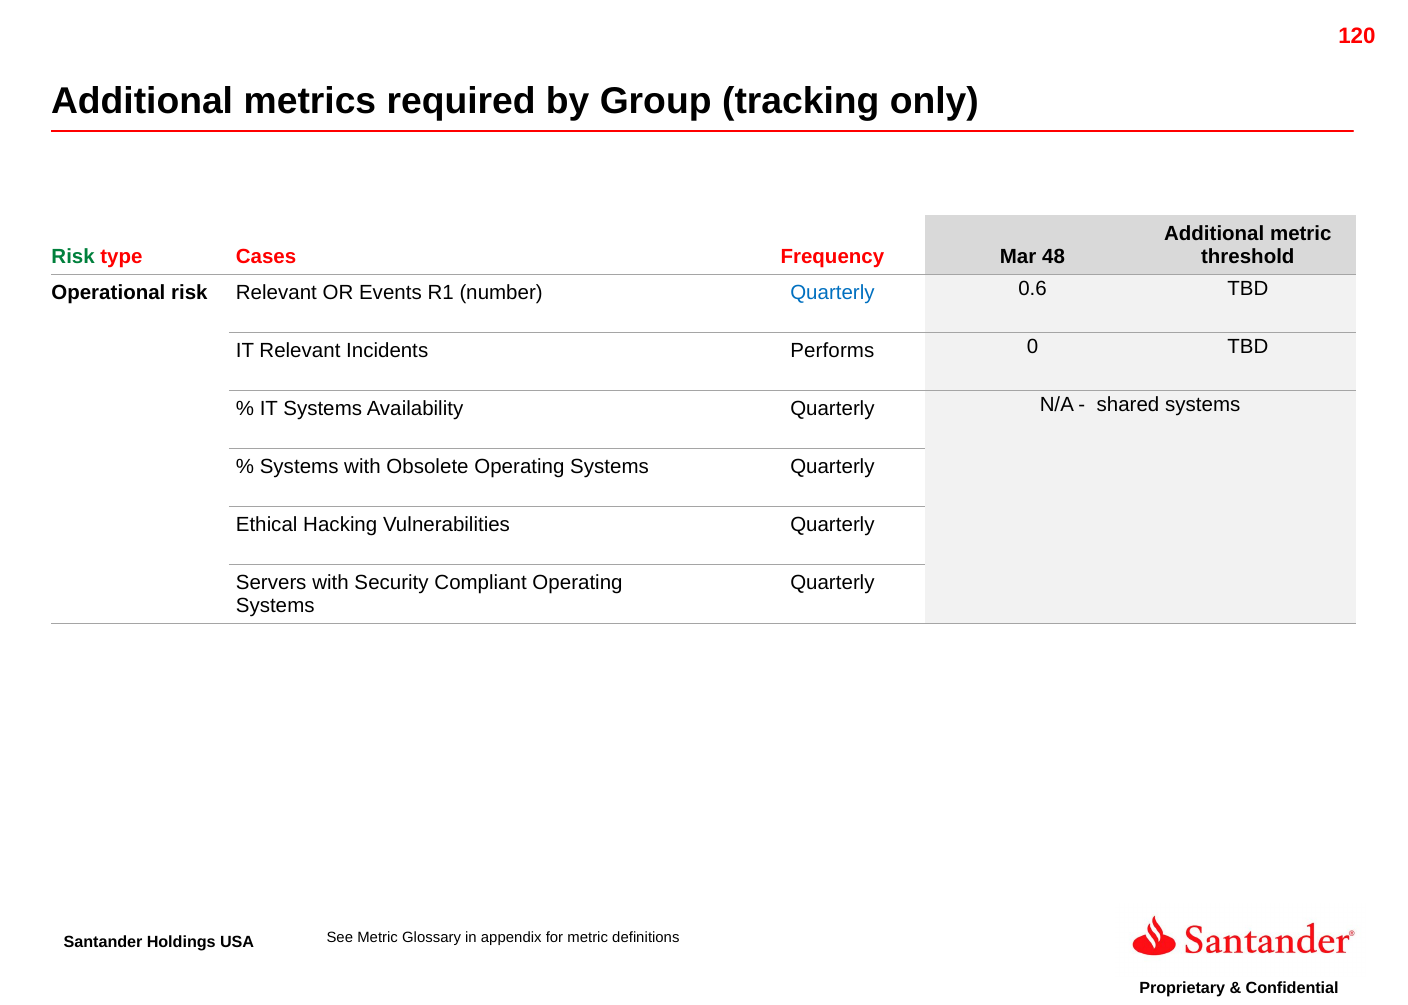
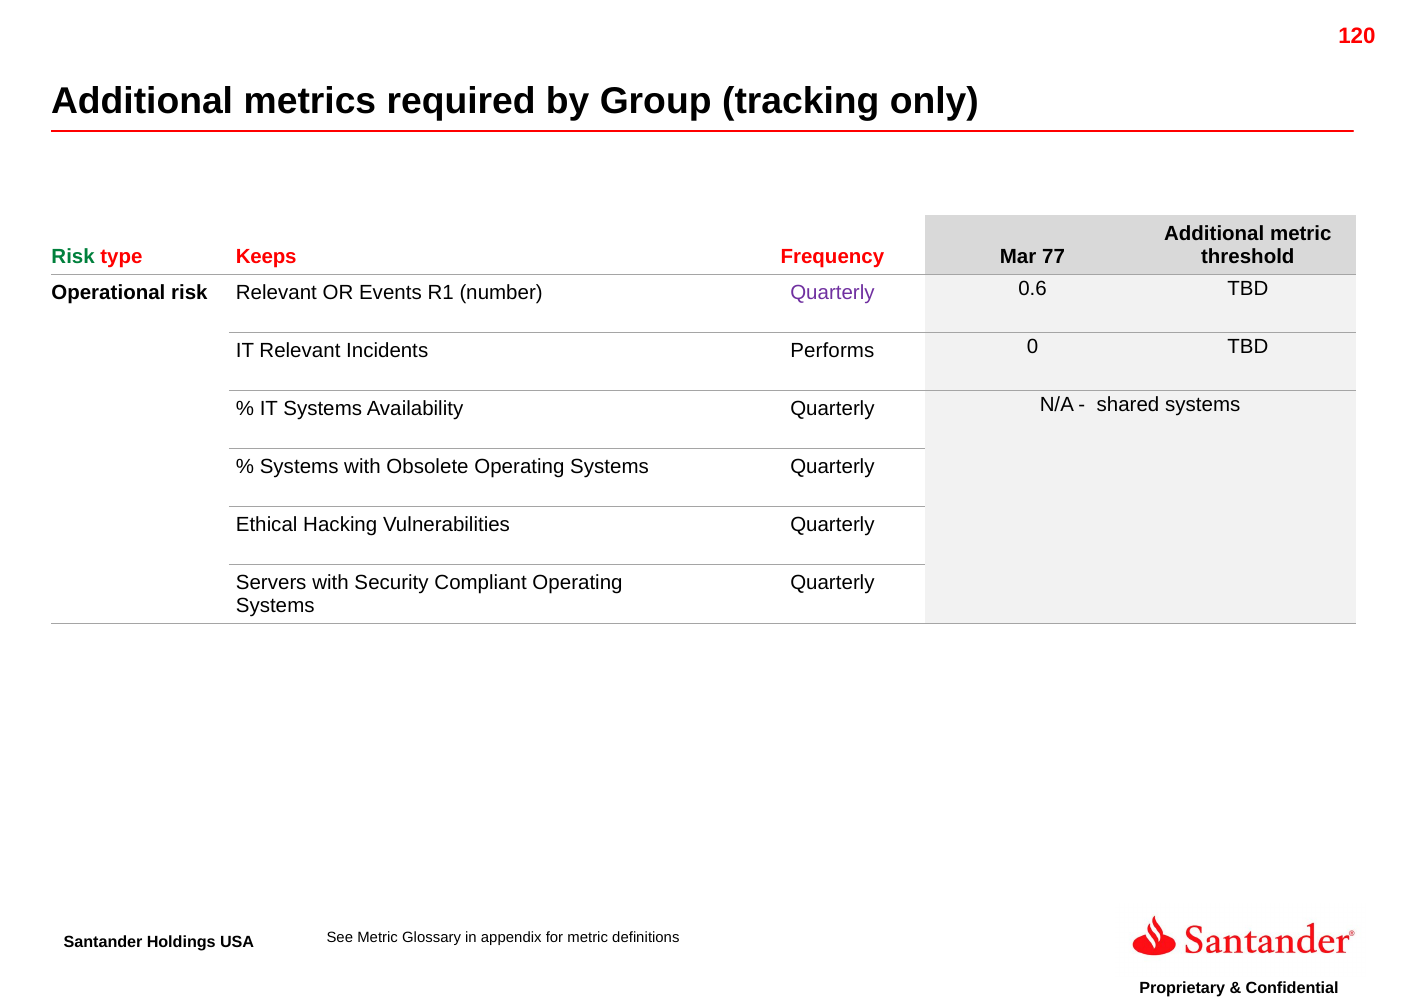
Cases: Cases -> Keeps (266, 257)
48: 48 -> 77 (1054, 257)
Quarterly colour: blue -> purple (832, 293)
